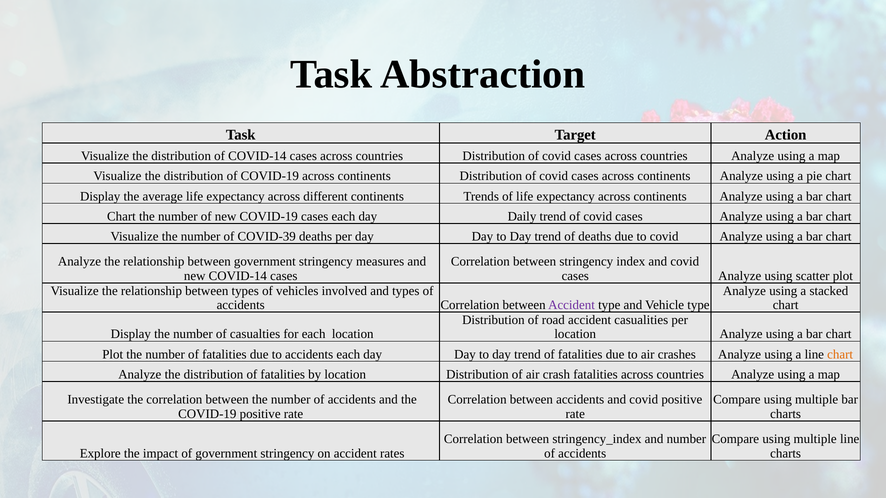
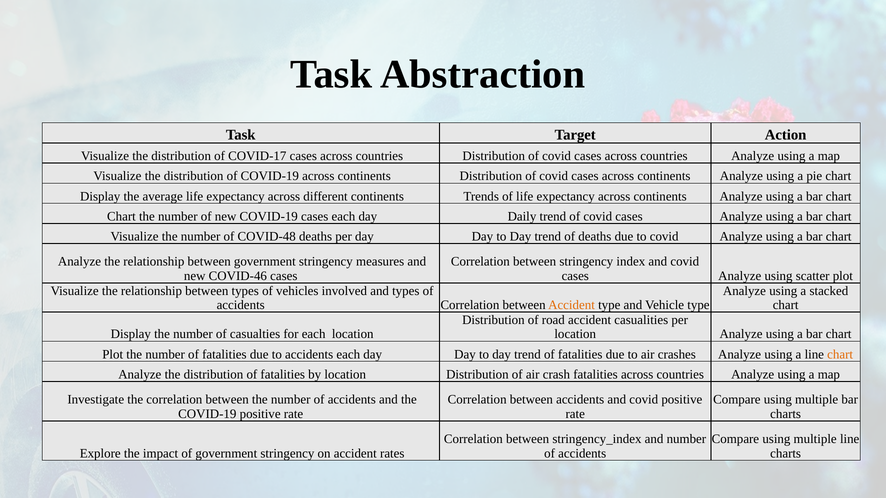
of COVID-14: COVID-14 -> COVID-17 (257, 156)
COVID-39: COVID-39 -> COVID-48 (267, 237)
new COVID-14: COVID-14 -> COVID-46 (238, 276)
Accident colour: purple -> orange (572, 305)
